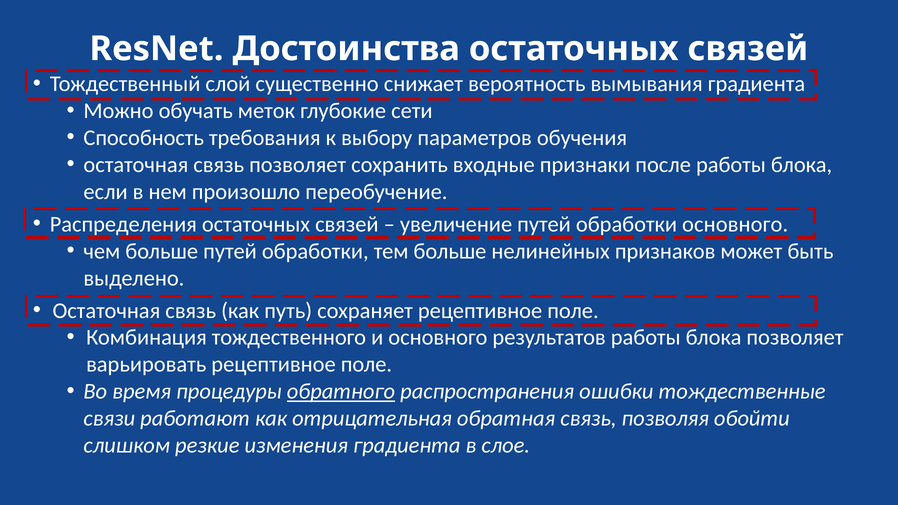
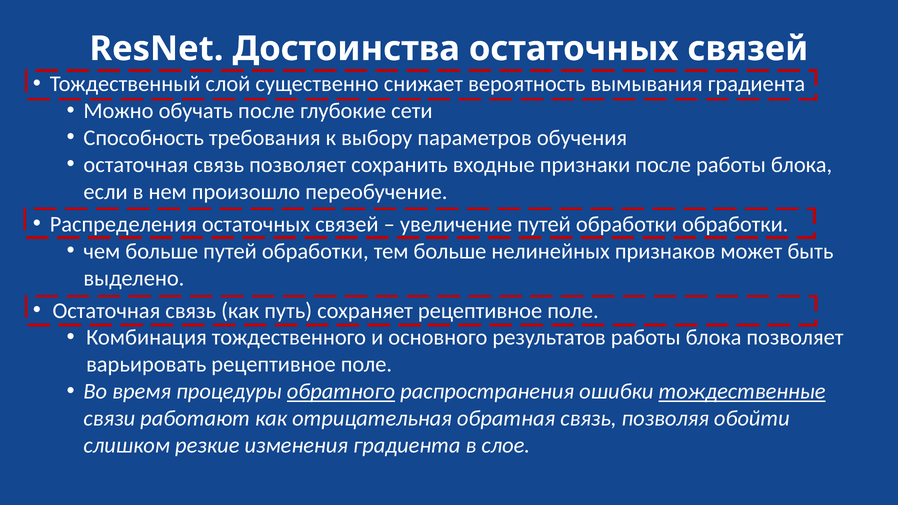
обучать меток: меток -> после (266, 111)
обработки основного: основного -> обработки (735, 224)
тождественные underline: none -> present (742, 392)
